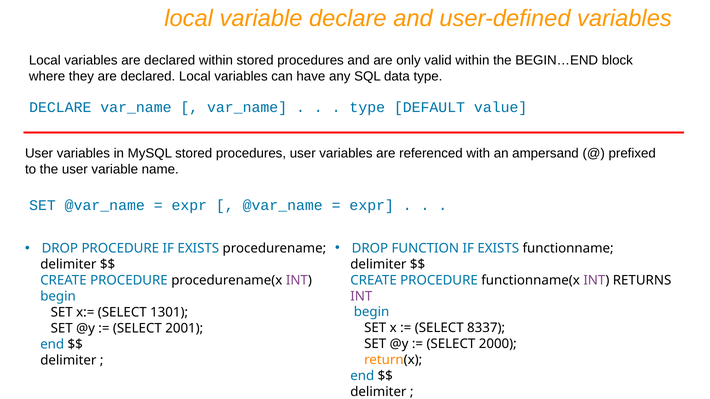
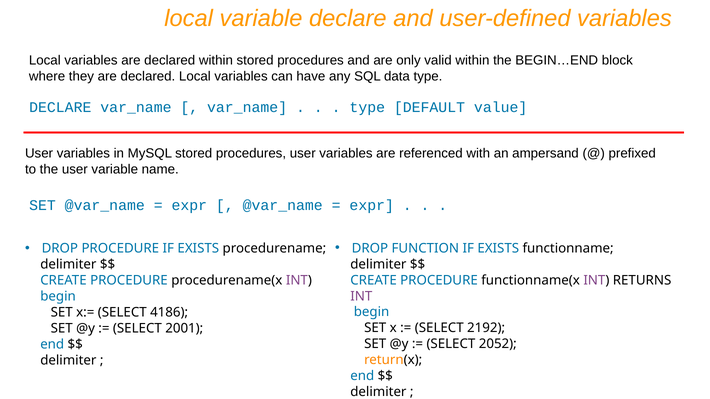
1301: 1301 -> 4186 (169, 313)
8337: 8337 -> 2192 (486, 328)
2000: 2000 -> 2052 (498, 344)
